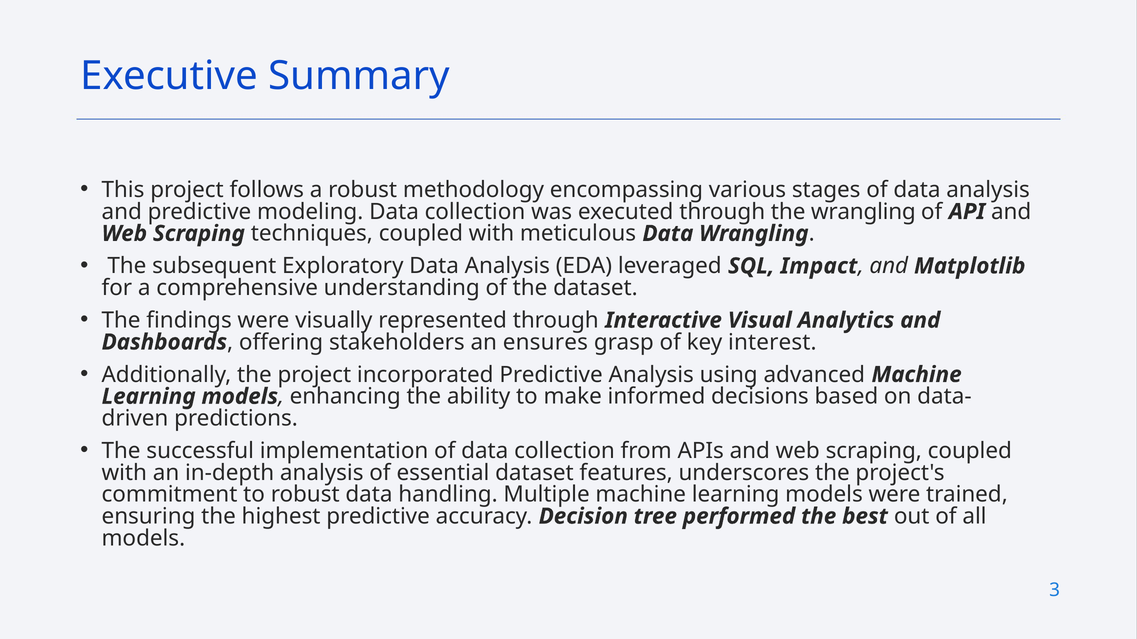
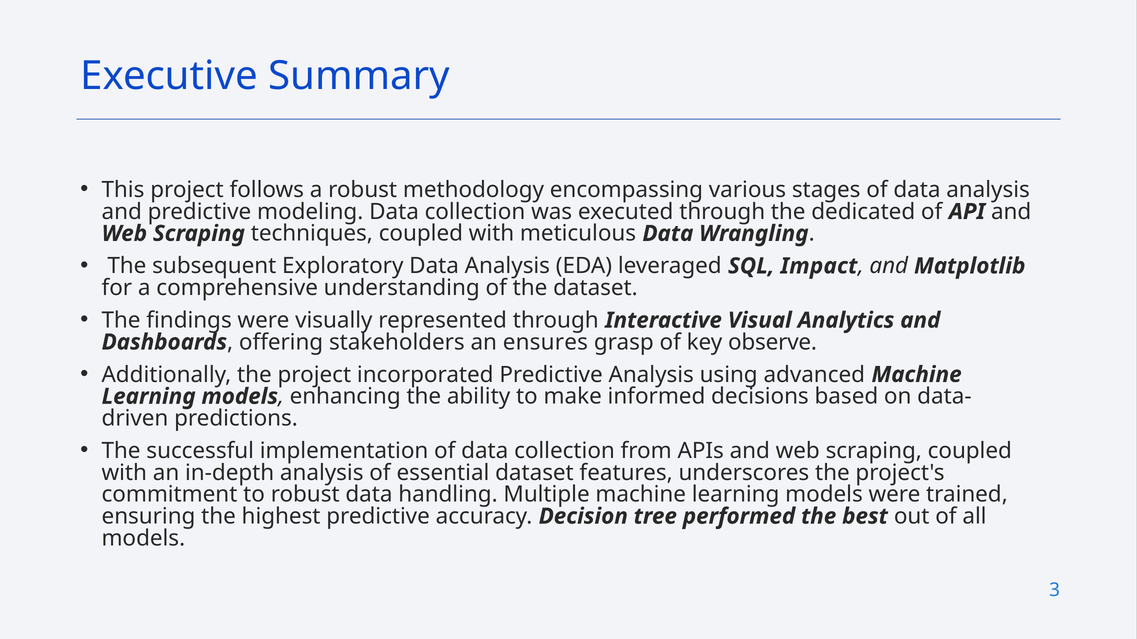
the wrangling: wrangling -> dedicated (863, 212)
interest: interest -> observe (773, 342)
